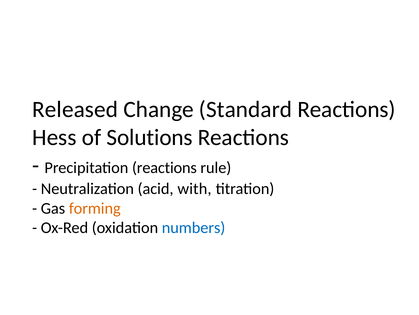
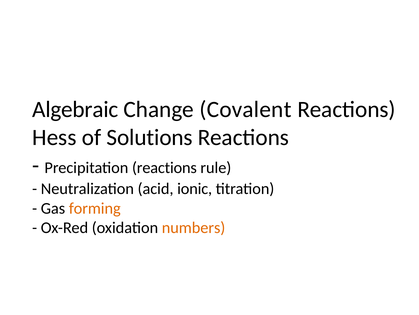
Released: Released -> Algebraic (75, 109)
Standard: Standard -> Covalent (245, 109)
with: with -> ionic (195, 188)
numbers colour: blue -> orange (194, 227)
